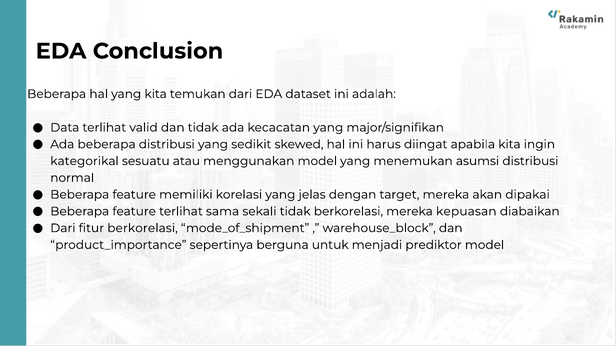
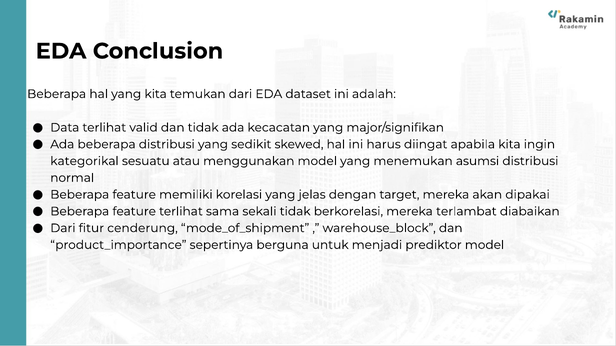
kepuasan: kepuasan -> terlambat (466, 212)
fitur berkorelasi: berkorelasi -> cenderung (142, 228)
